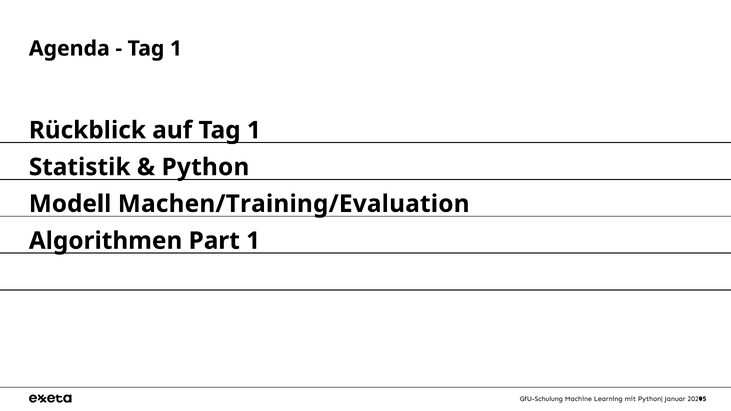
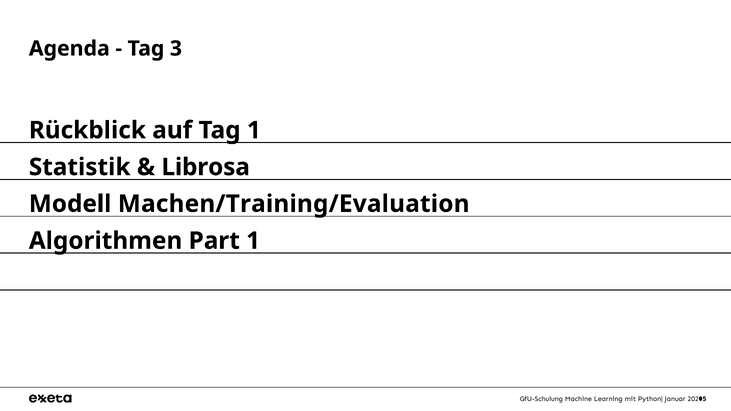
1: 1 -> 3 (176, 49)
Python: Python -> Librosa (206, 167)
